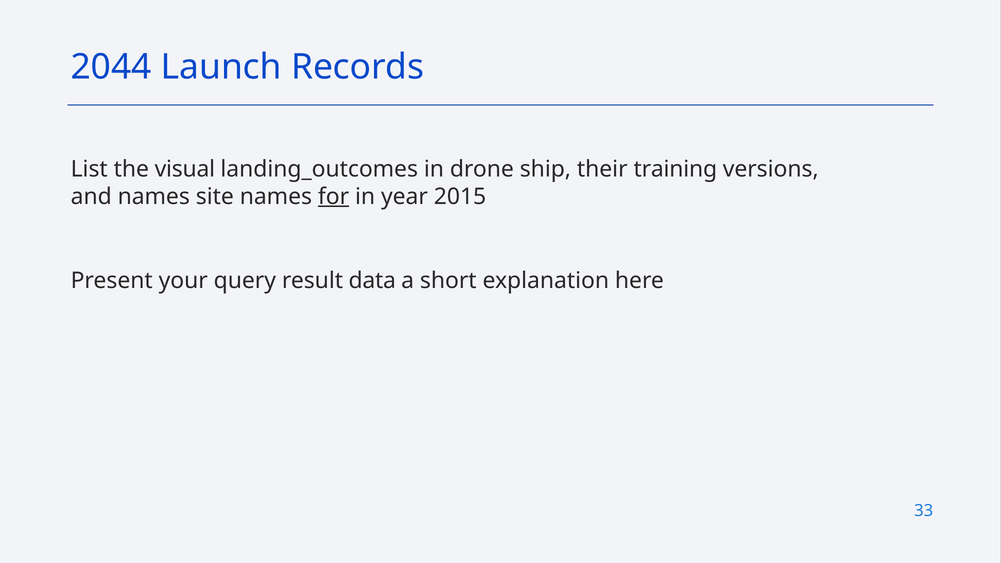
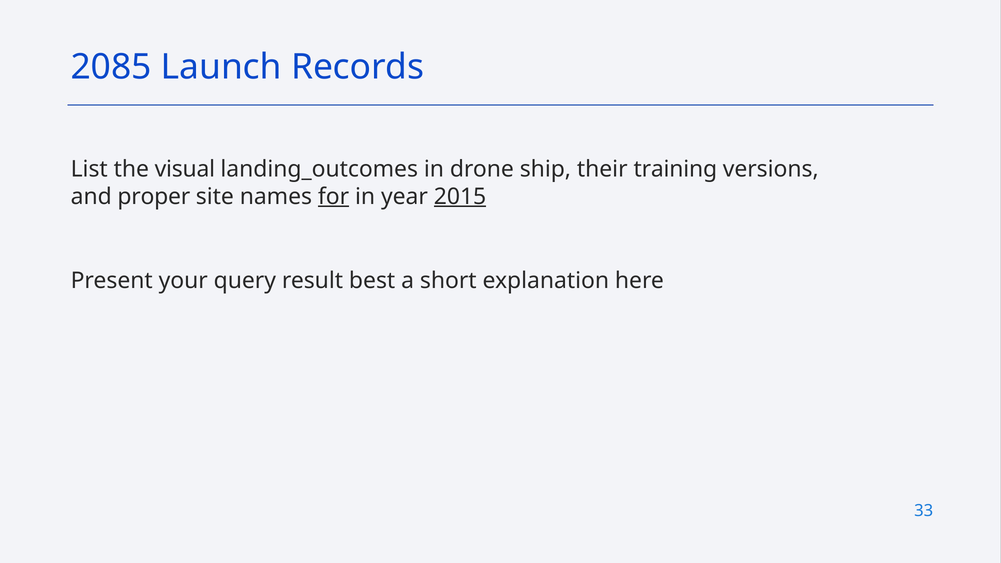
2044: 2044 -> 2085 (111, 67)
and names: names -> proper (154, 196)
2015 underline: none -> present (460, 196)
data: data -> best (372, 281)
